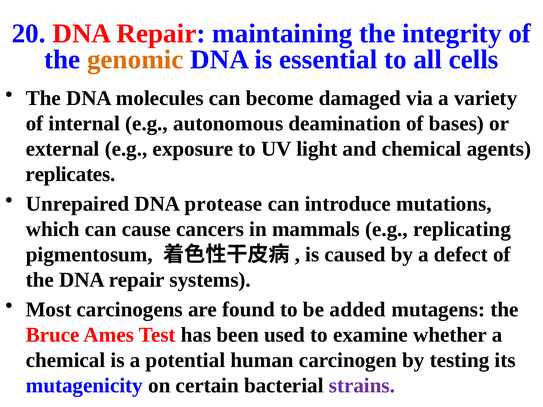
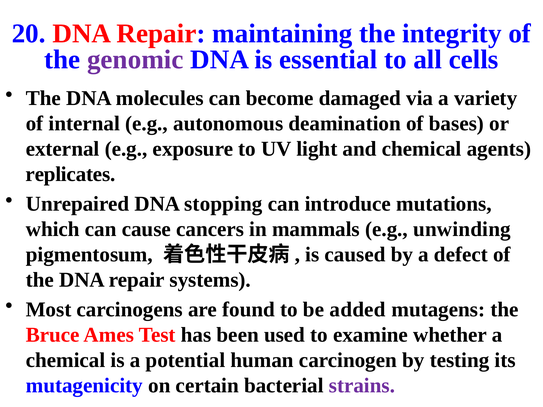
genomic colour: orange -> purple (135, 60)
protease: protease -> stopping (223, 204)
replicating: replicating -> unwinding (462, 229)
